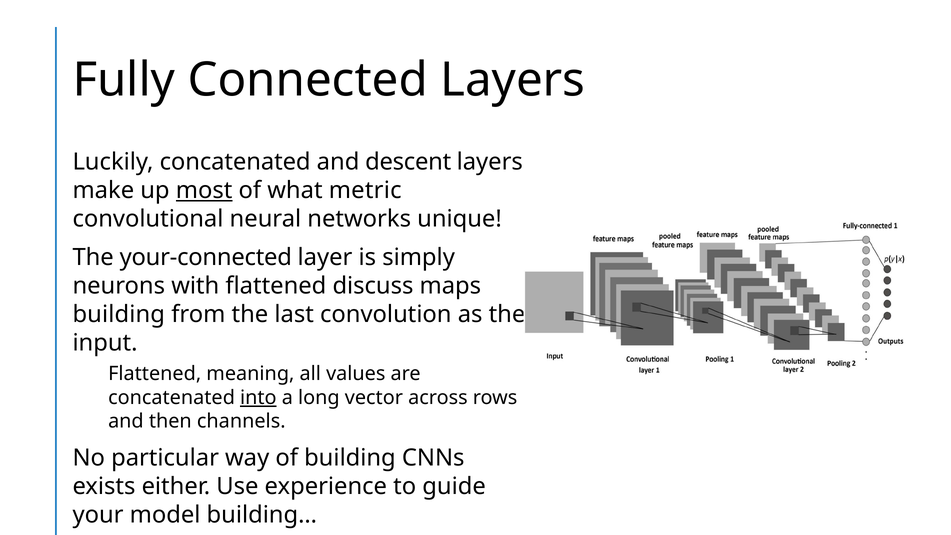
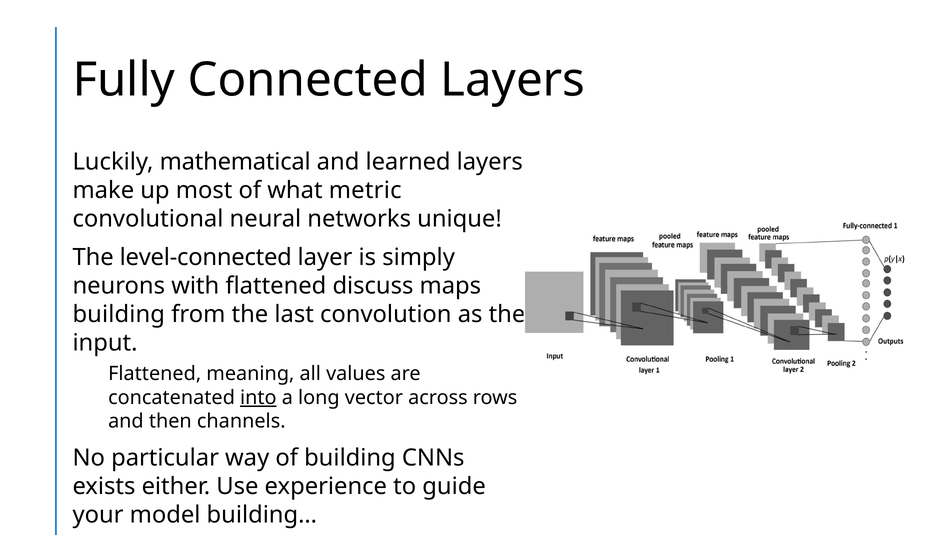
Luckily concatenated: concatenated -> mathematical (235, 162)
descent: descent -> learned (408, 162)
most underline: present -> none (204, 190)
your-connected: your-connected -> level-connected (206, 257)
